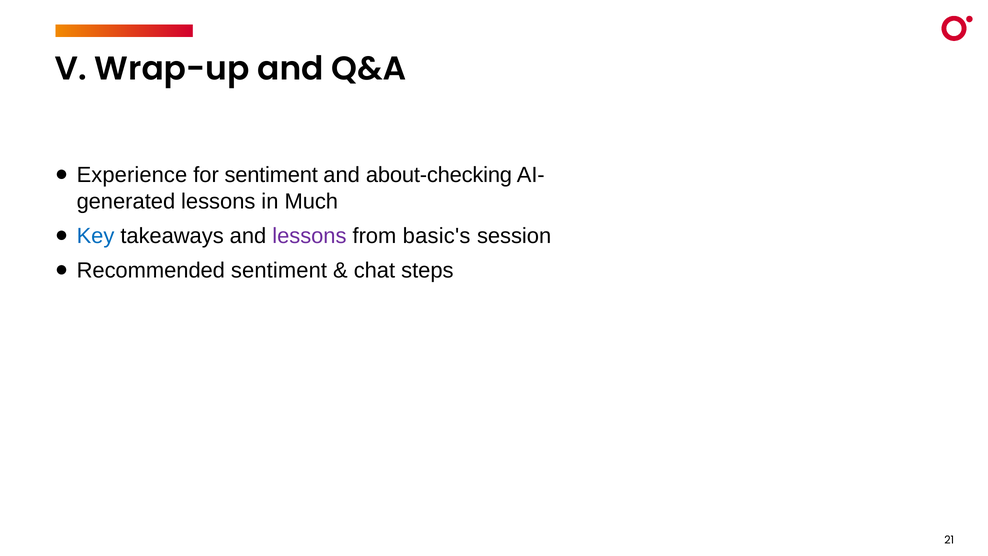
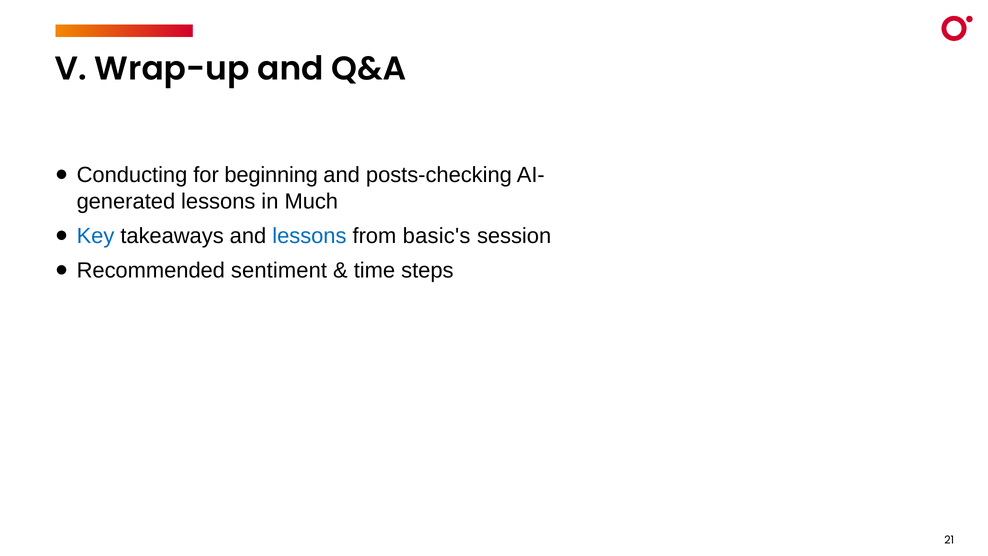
Experience: Experience -> Conducting (132, 175)
for sentiment: sentiment -> beginning (271, 175)
about-checking: about-checking -> posts-checking (439, 175)
lessons colour: purple -> blue (309, 236)
chat: chat -> time (374, 270)
